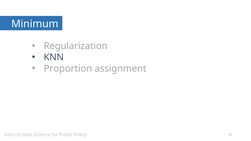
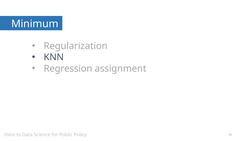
Proportion: Proportion -> Regression (68, 69)
